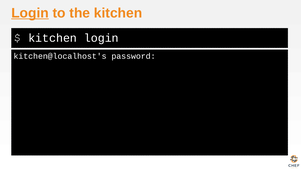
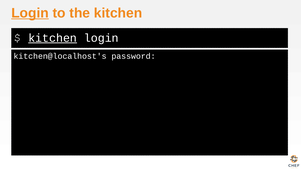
kitchen underline: none -> present (53, 38)
